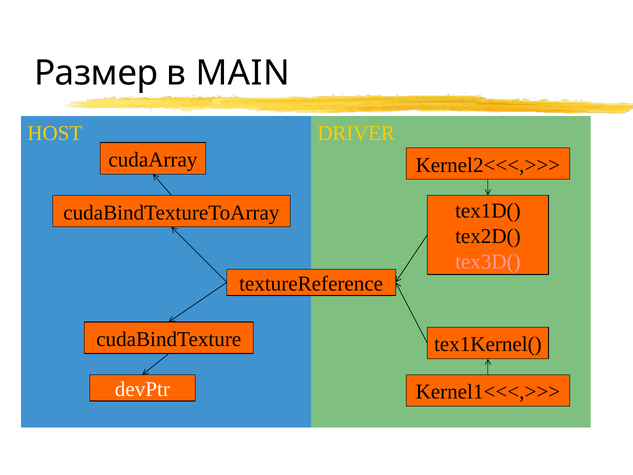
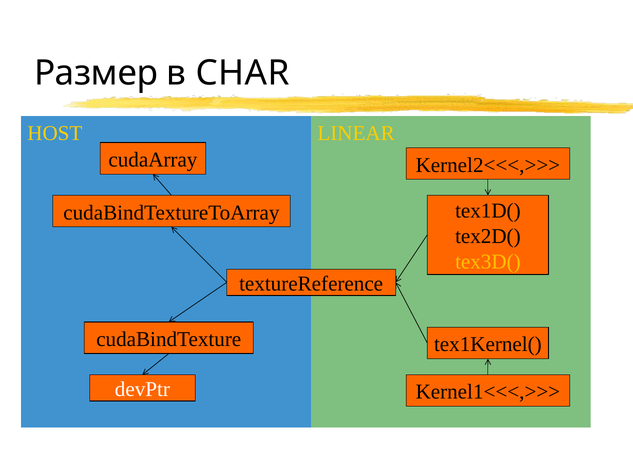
MAIN: MAIN -> CHAR (243, 73)
DRIVER: DRIVER -> LINEAR (356, 133)
tex3D( colour: pink -> yellow (488, 262)
